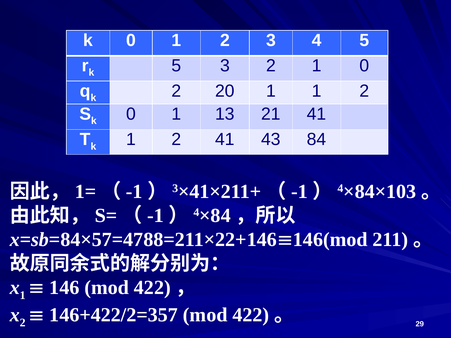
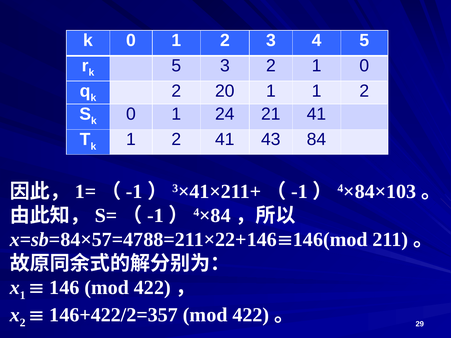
13: 13 -> 24 (225, 114)
